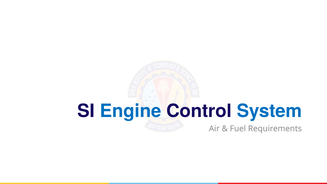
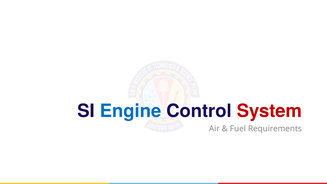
System colour: blue -> red (269, 111)
